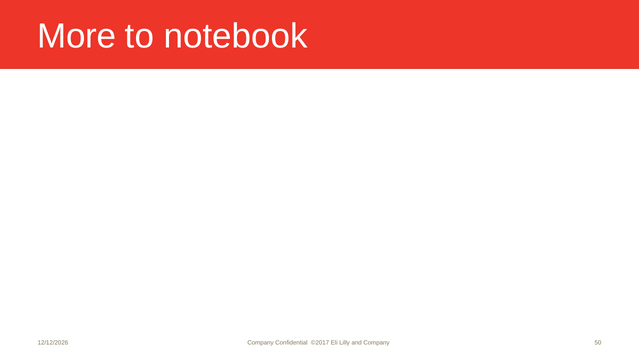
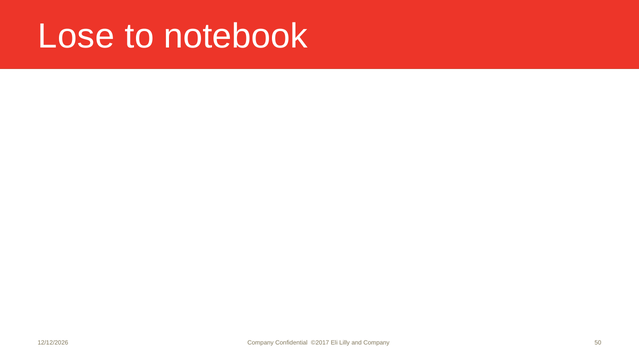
More: More -> Lose (76, 36)
